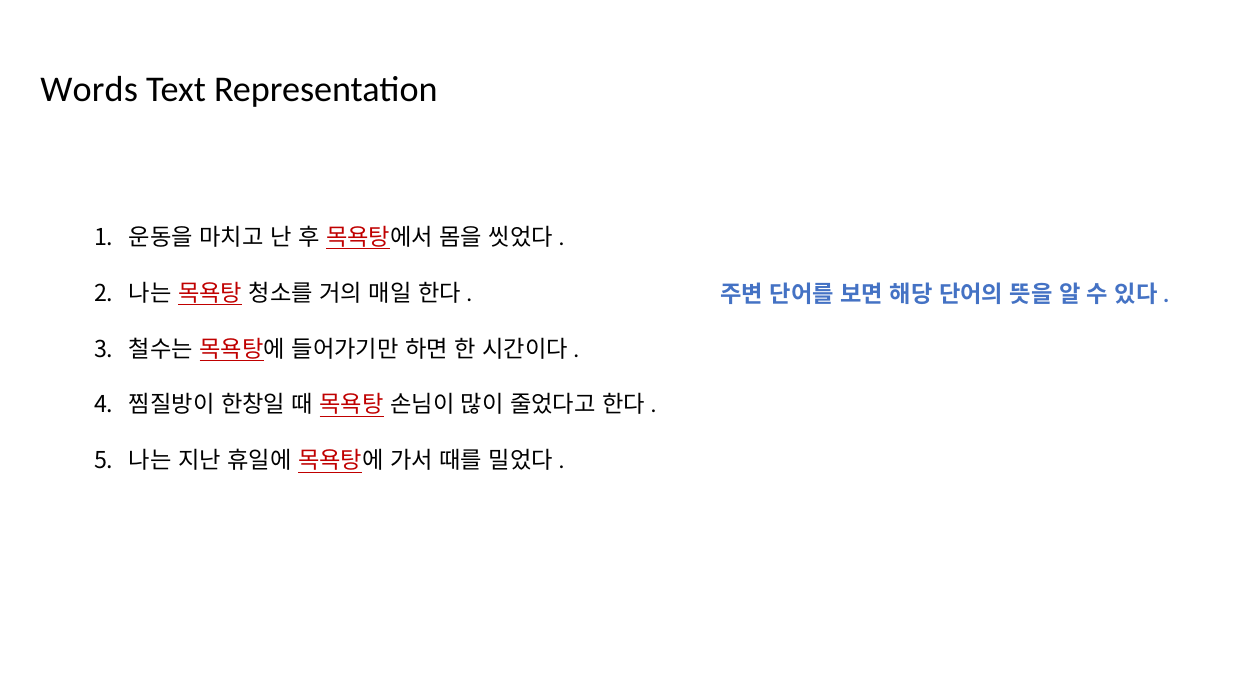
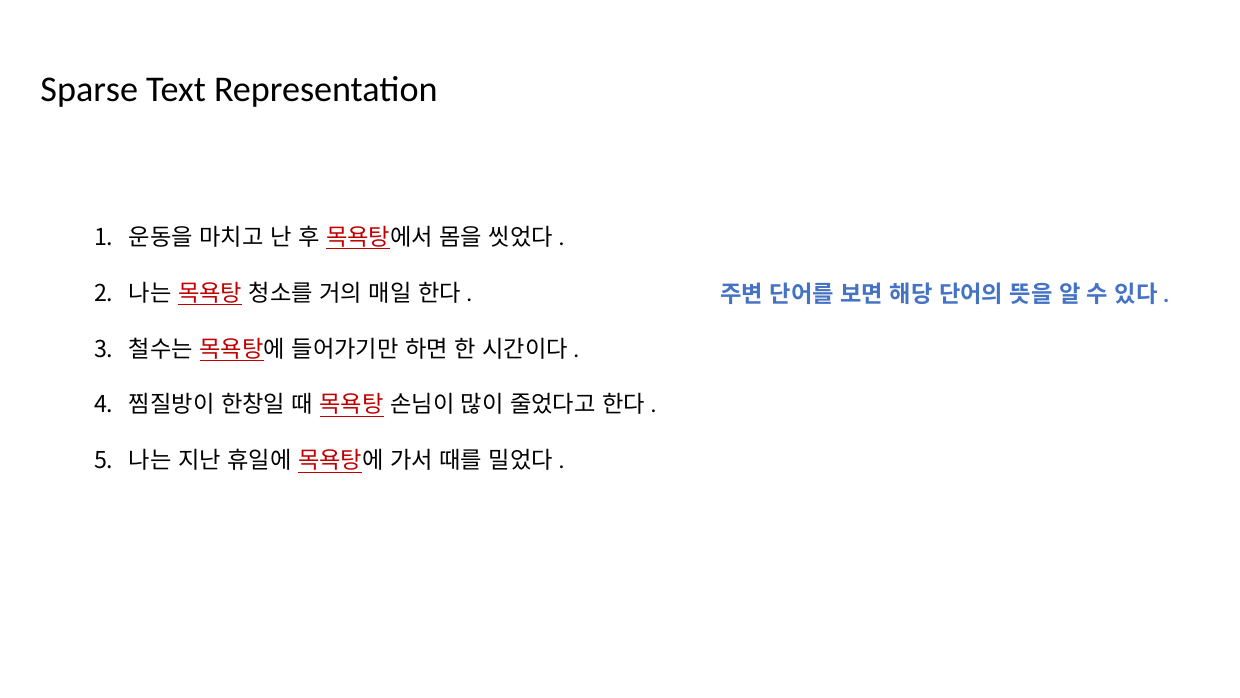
Words: Words -> Sparse (89, 90)
